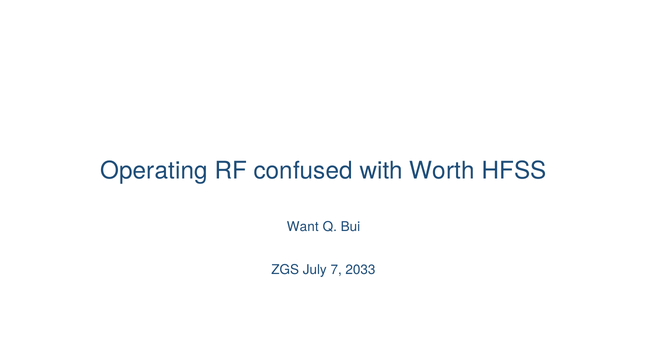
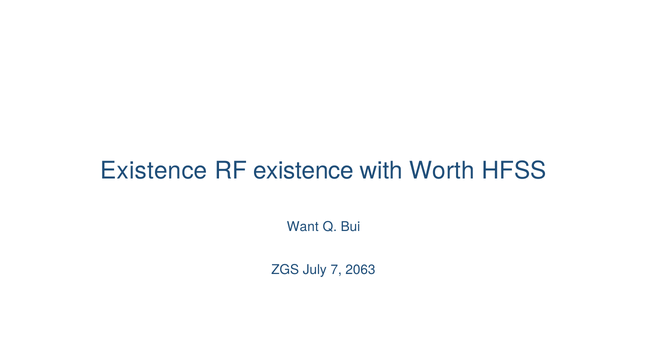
Operating: Operating -> Existence (154, 171)
RF confused: confused -> existence (303, 171)
2033: 2033 -> 2063 (360, 270)
